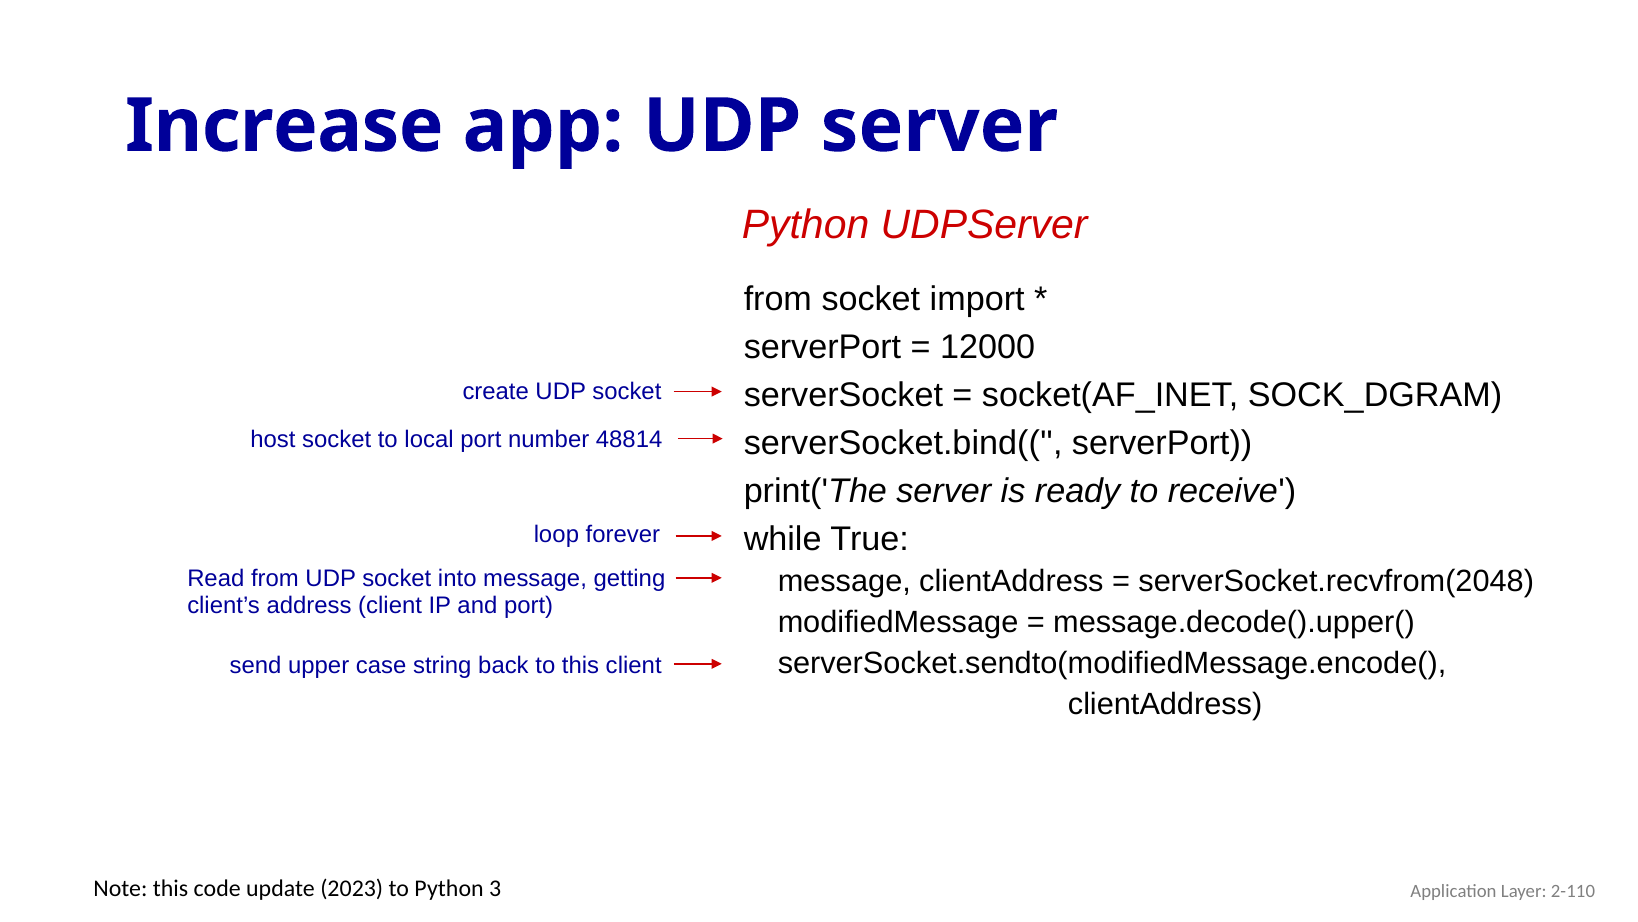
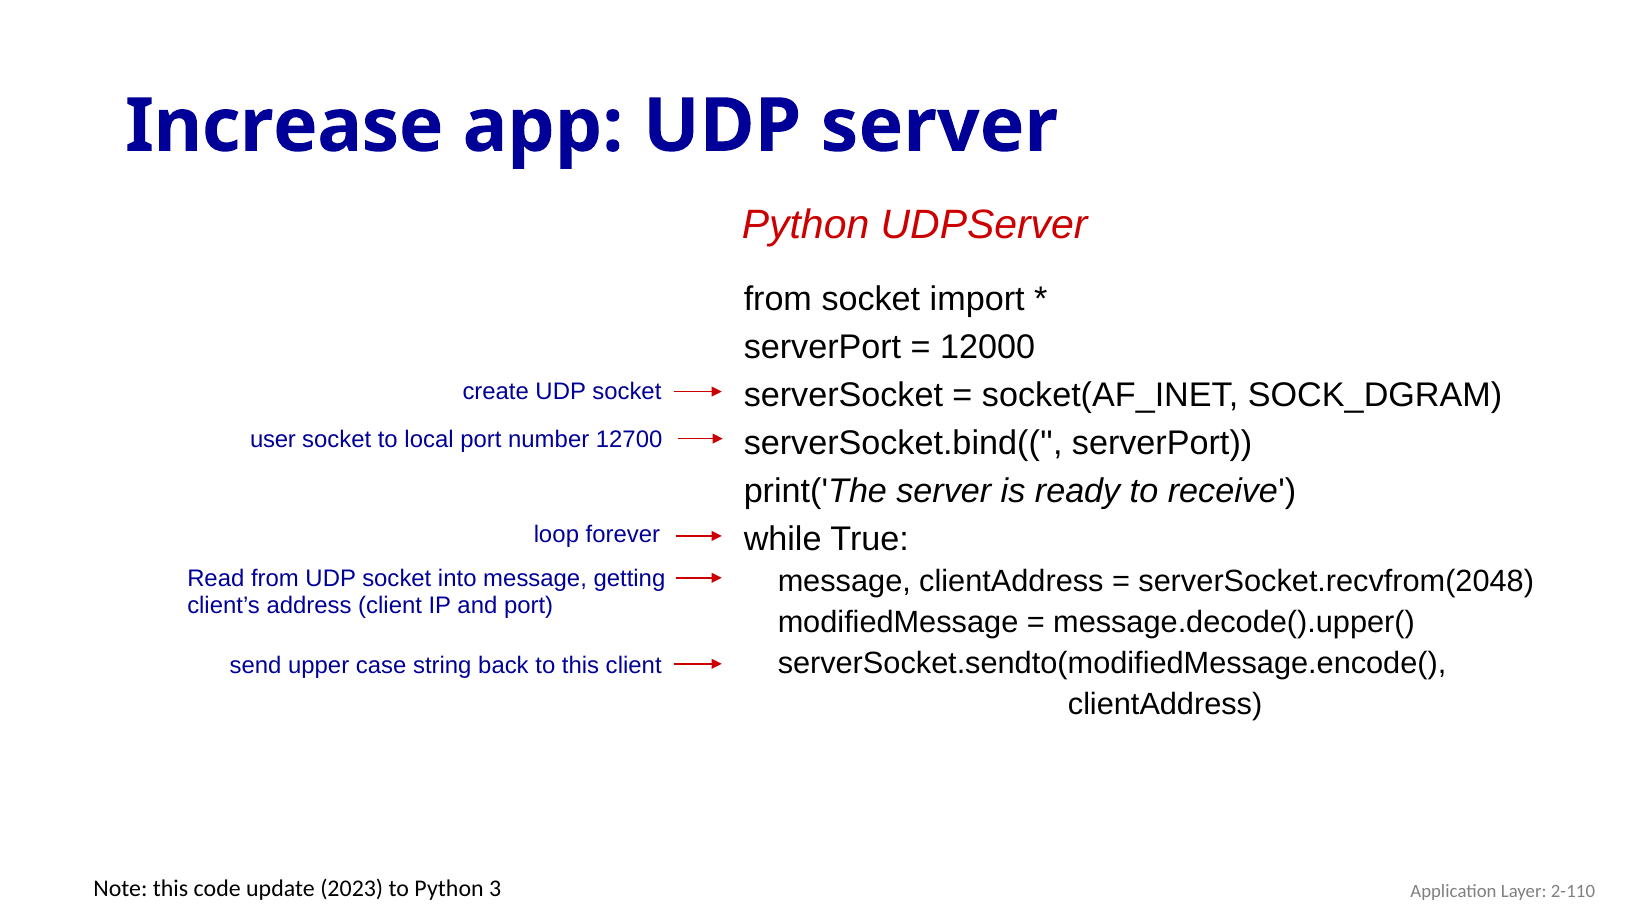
host: host -> user (273, 440)
48814: 48814 -> 12700 (629, 440)
